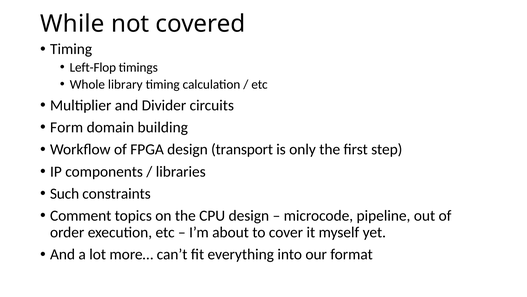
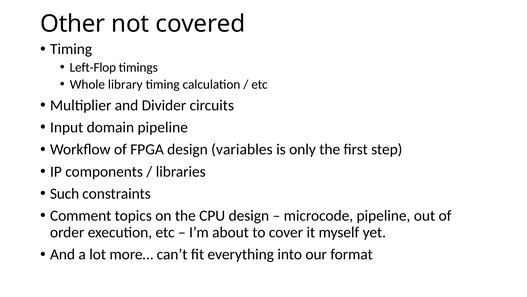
While: While -> Other (73, 24)
Form: Form -> Input (67, 127)
domain building: building -> pipeline (163, 127)
transport: transport -> variables (242, 149)
